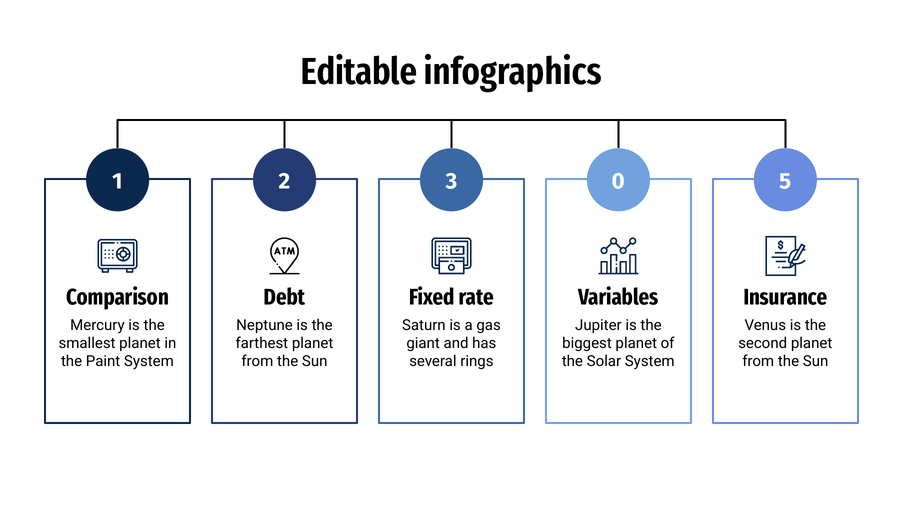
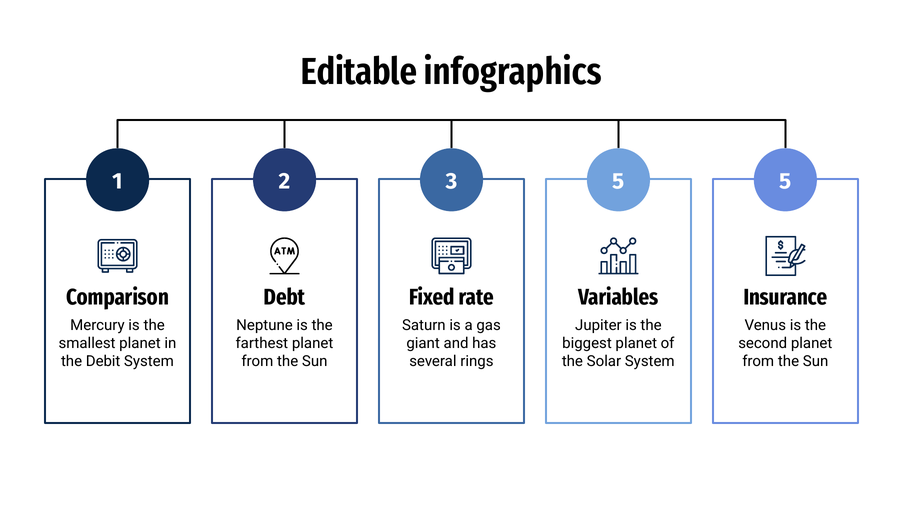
3 0: 0 -> 5 (618, 181)
Paint: Paint -> Debit (103, 361)
